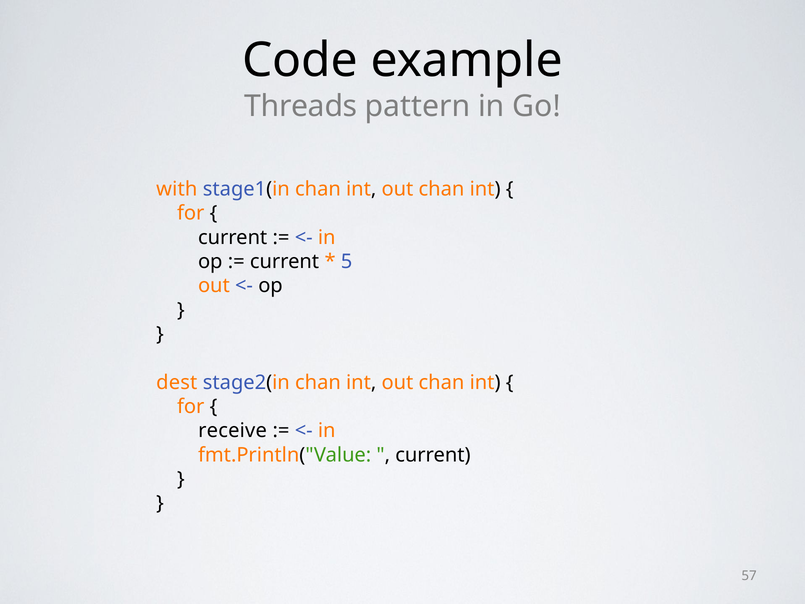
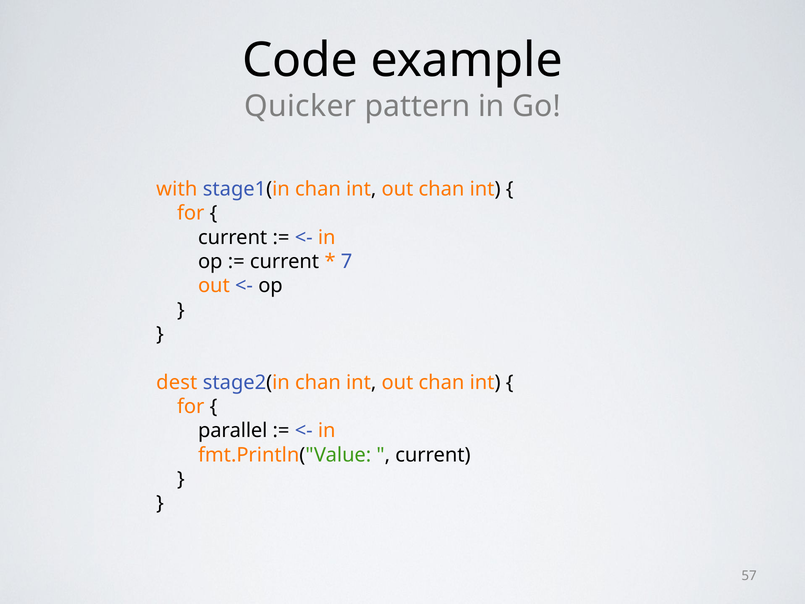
Threads: Threads -> Quicker (300, 106)
5: 5 -> 7 (347, 262)
receive: receive -> parallel (233, 431)
